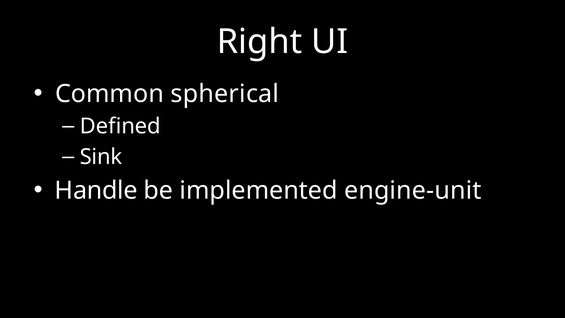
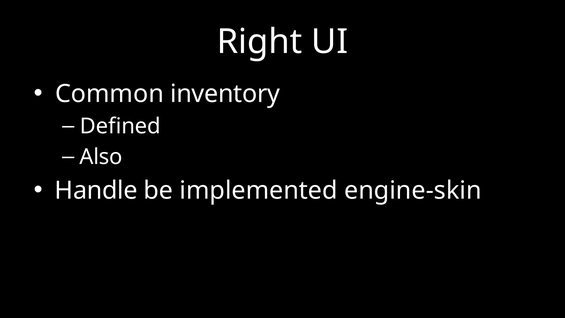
spherical: spherical -> inventory (225, 94)
Sink: Sink -> Also (101, 157)
engine-unit: engine-unit -> engine-skin (413, 190)
